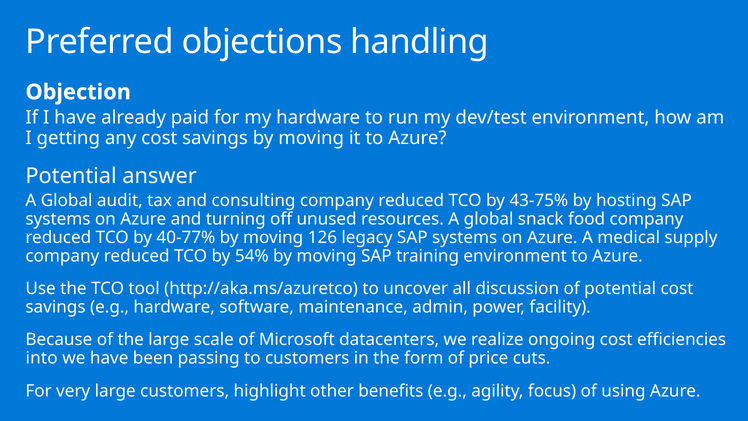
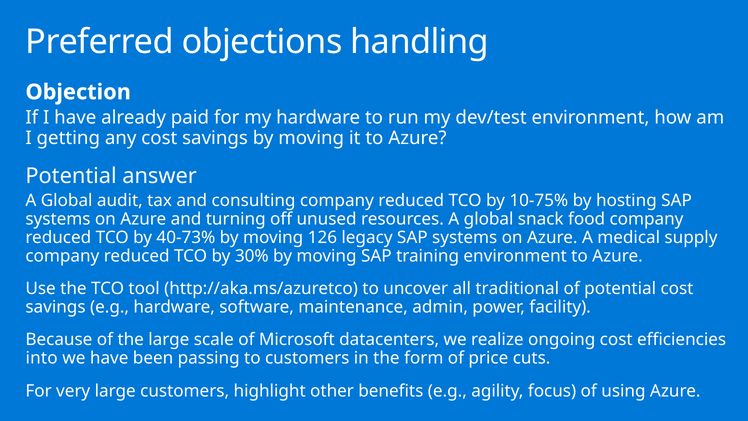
43-75%: 43-75% -> 10-75% (539, 201)
40-77%: 40-77% -> 40-73% (186, 238)
54%: 54% -> 30% (252, 256)
discussion: discussion -> traditional (517, 288)
